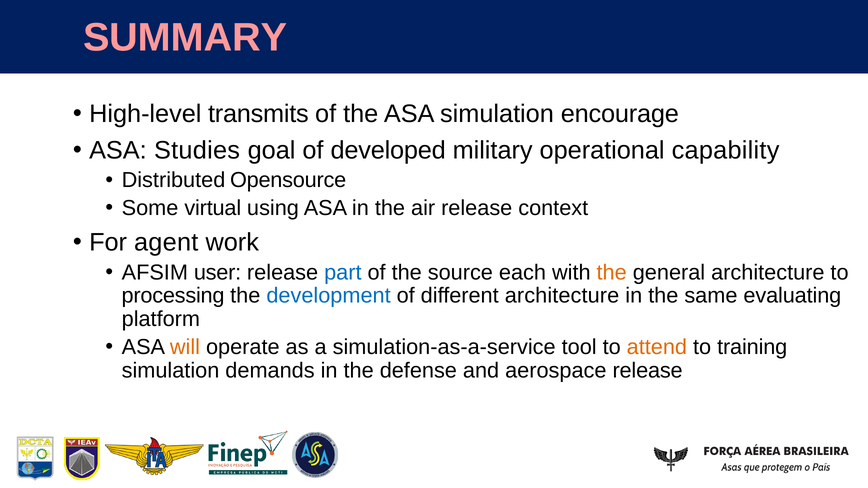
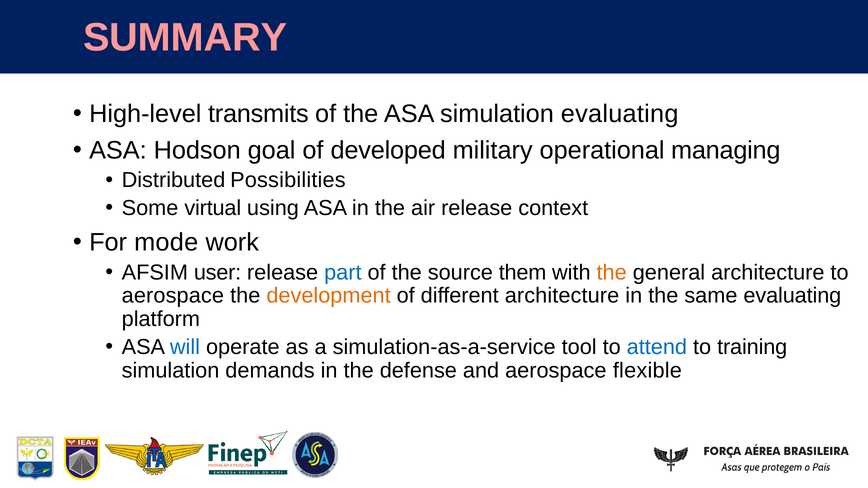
simulation encourage: encourage -> evaluating (620, 114)
Studies: Studies -> Hodson (197, 150)
capability: capability -> managing (726, 150)
Opensource: Opensource -> Possibilities (288, 180)
agent: agent -> mode (166, 243)
each: each -> them (523, 273)
processing: processing -> aerospace (173, 296)
development colour: blue -> orange (329, 296)
will colour: orange -> blue (185, 347)
attend colour: orange -> blue (657, 347)
aerospace release: release -> flexible (647, 371)
